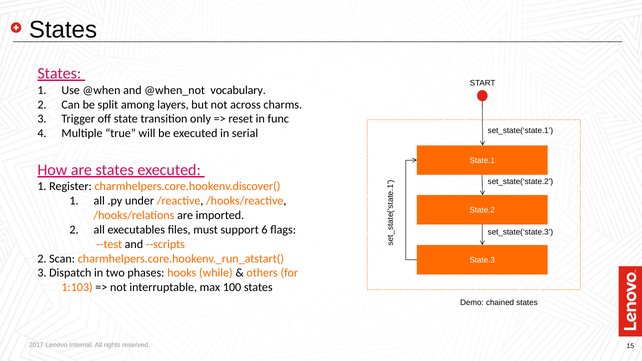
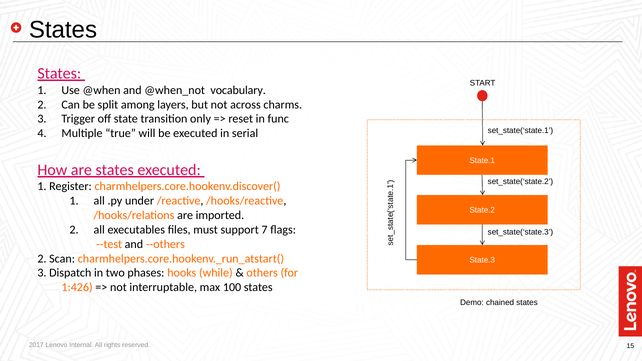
6: 6 -> 7 (265, 230)
--scripts: --scripts -> --others (165, 244)
1:103: 1:103 -> 1:426 (77, 288)
